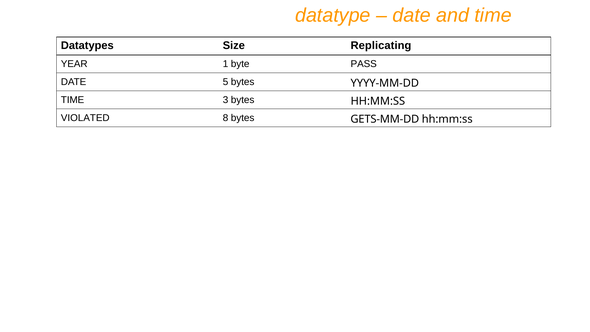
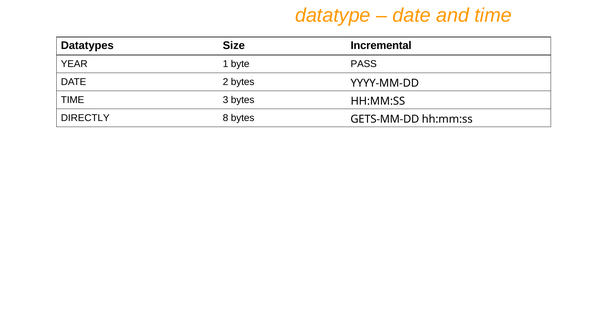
Replicating: Replicating -> Incremental (381, 46)
5: 5 -> 2 (226, 82)
VIOLATED: VIOLATED -> DIRECTLY (85, 118)
